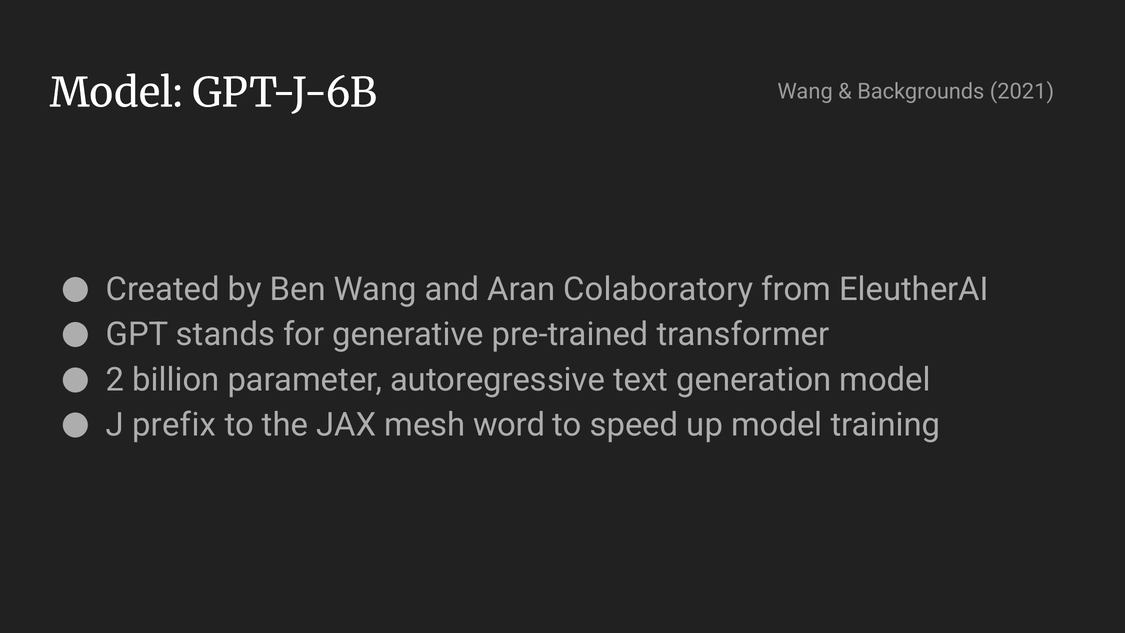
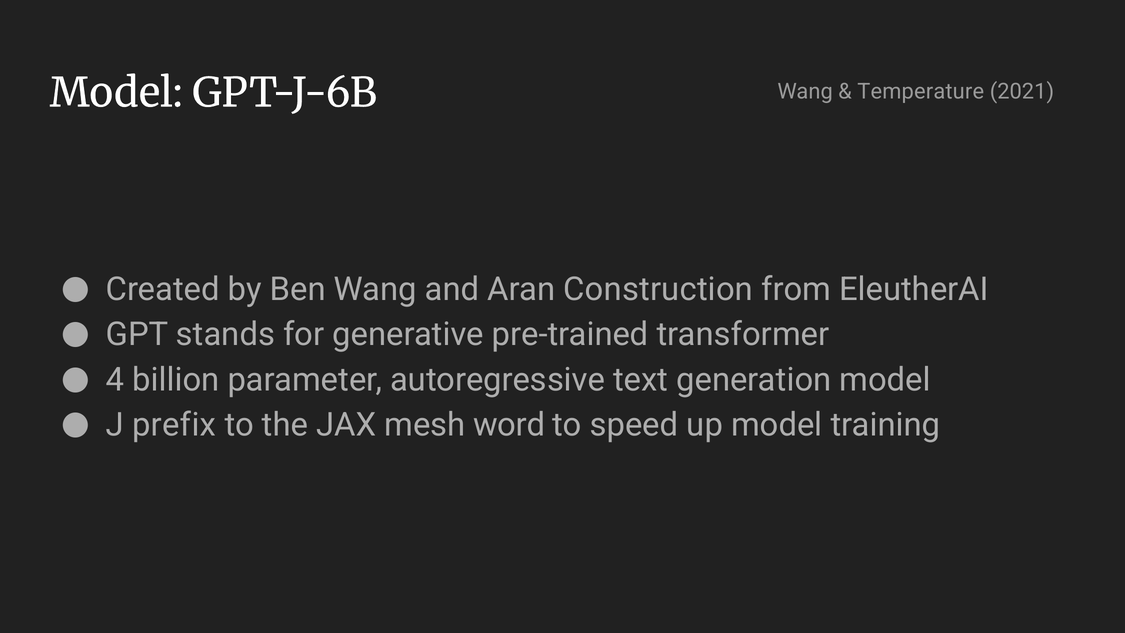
Backgrounds: Backgrounds -> Temperature (921, 91)
Colaboratory: Colaboratory -> Construction (658, 289)
2: 2 -> 4 (115, 380)
